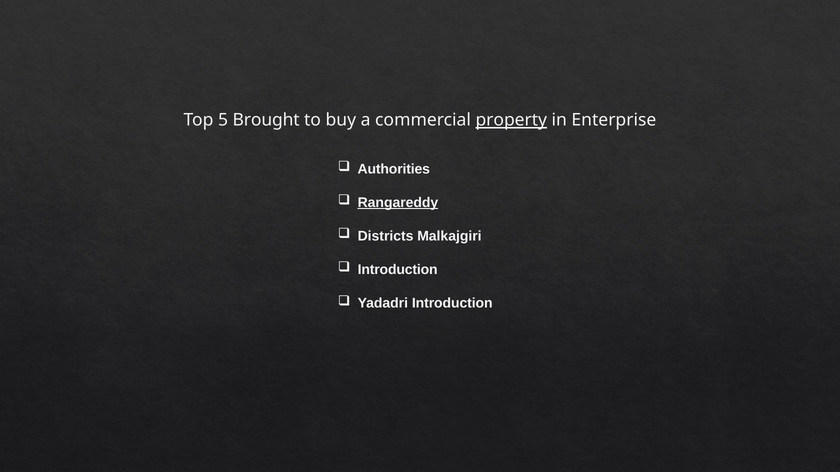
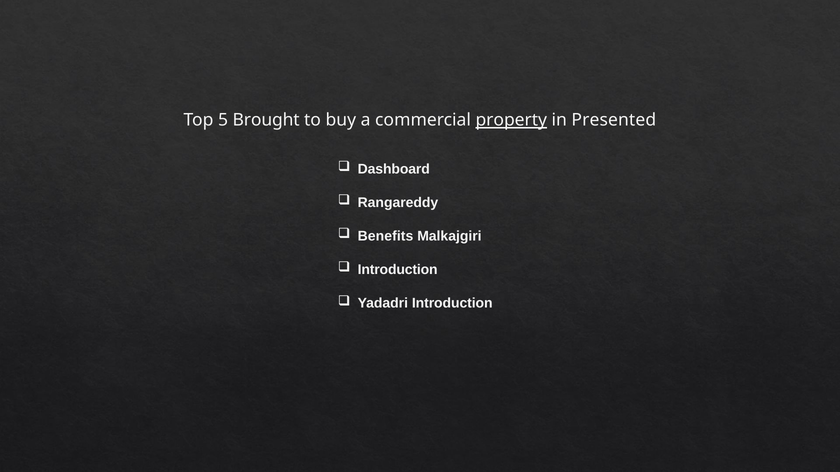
Enterprise: Enterprise -> Presented (614, 120)
Authorities: Authorities -> Dashboard (394, 169)
Rangareddy underline: present -> none (398, 203)
Districts: Districts -> Benefits (386, 236)
